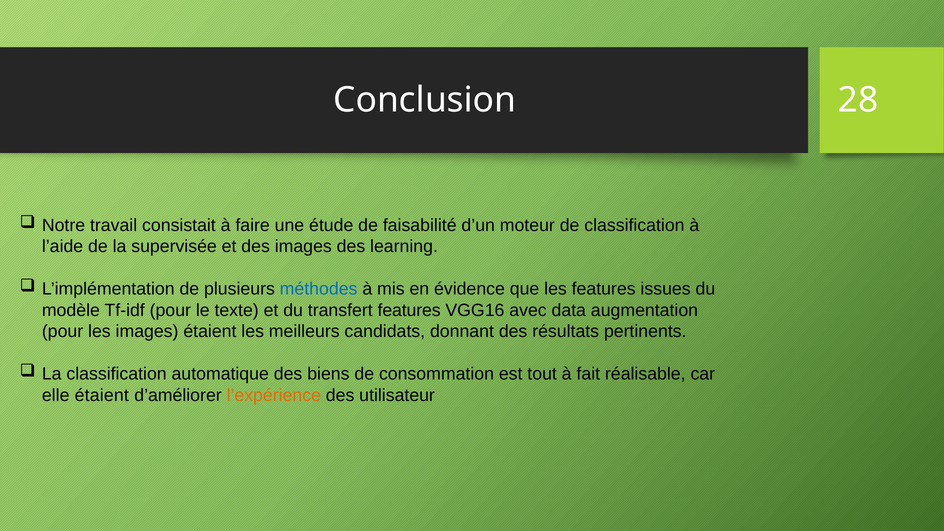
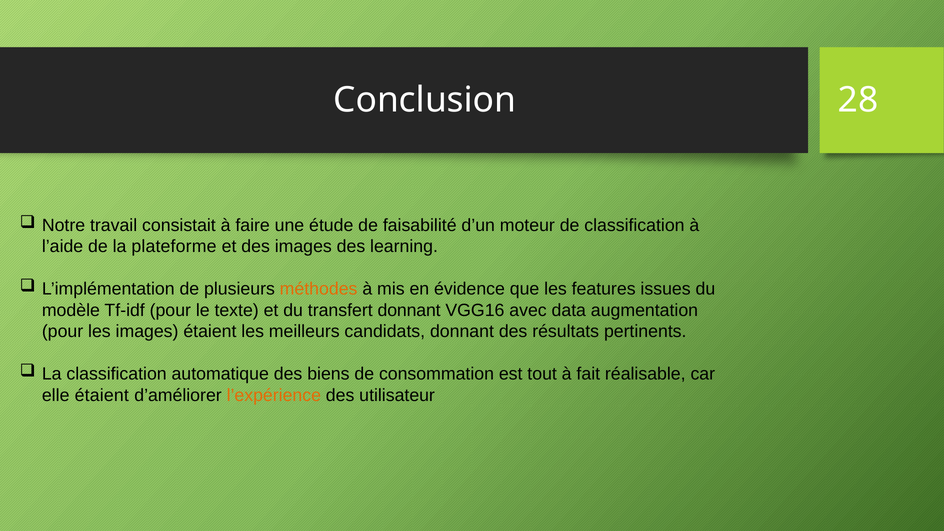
supervisée: supervisée -> plateforme (174, 247)
méthodes colour: blue -> orange (319, 289)
transfert features: features -> donnant (409, 310)
